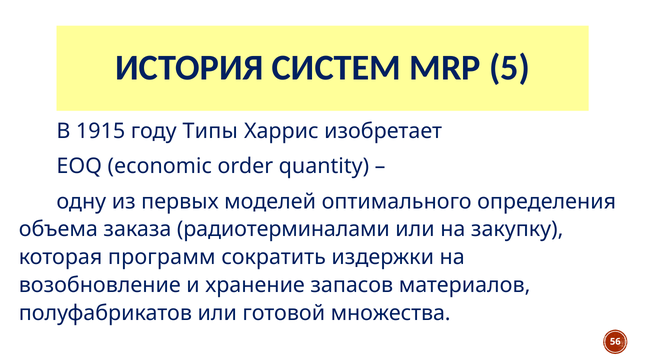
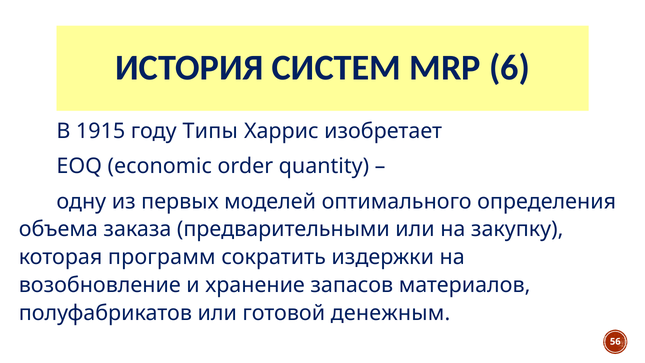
5: 5 -> 6 (509, 68)
радиотерминалами: радиотерминалами -> предварительными (283, 229)
множества: множества -> денежным (390, 313)
